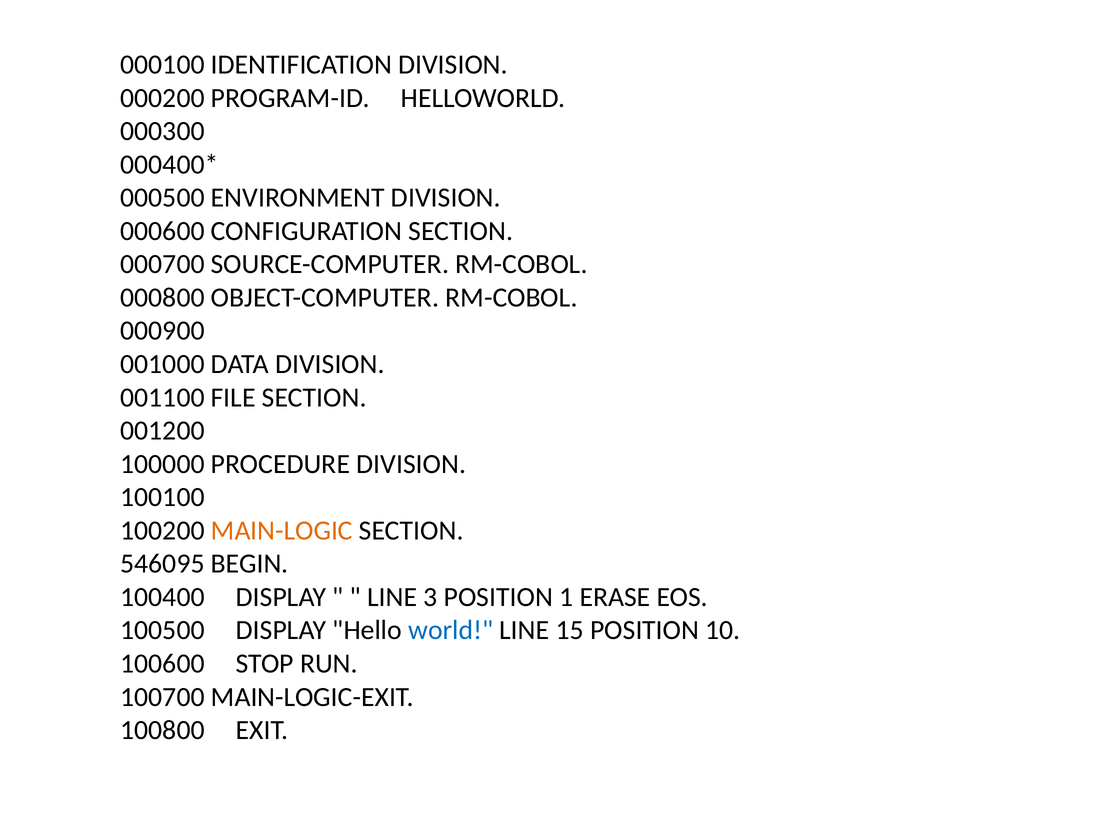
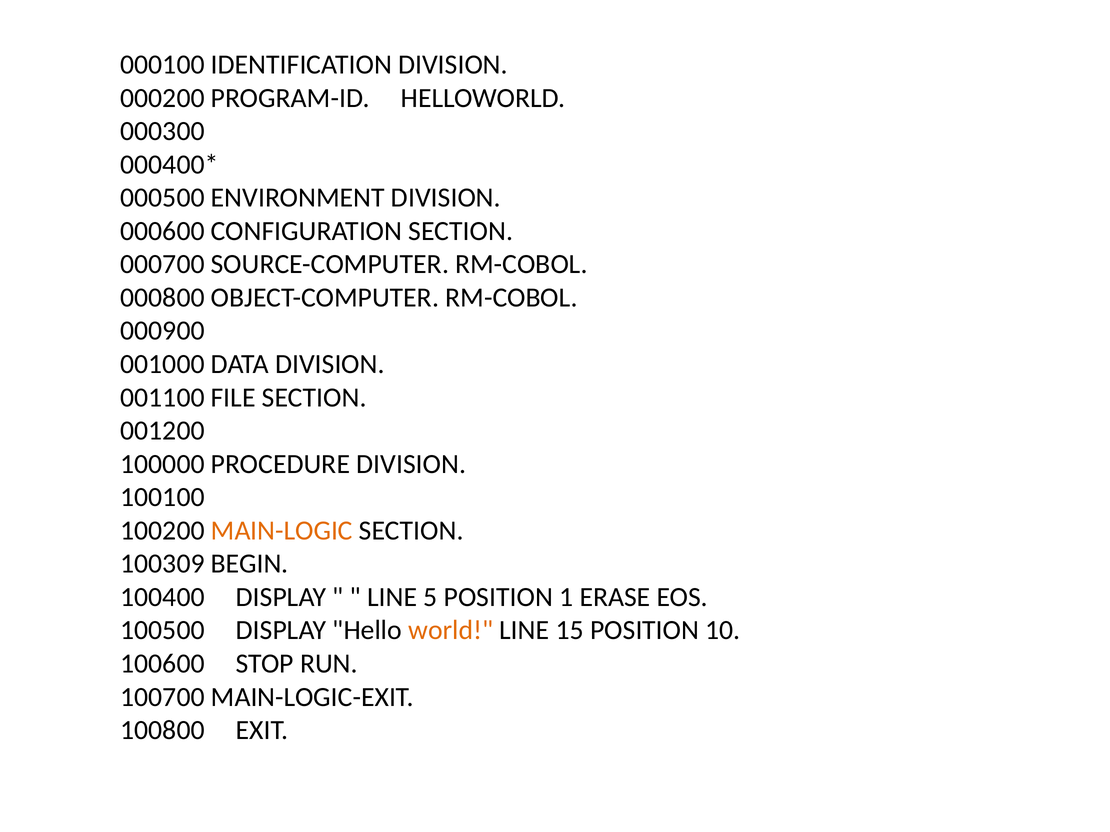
546095: 546095 -> 100309 (162, 564)
3: 3 -> 5 (430, 597)
world colour: blue -> orange (451, 631)
